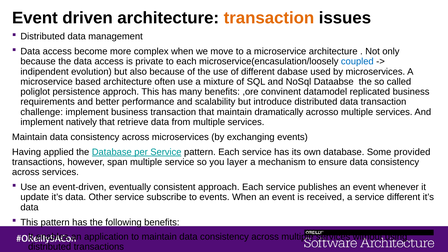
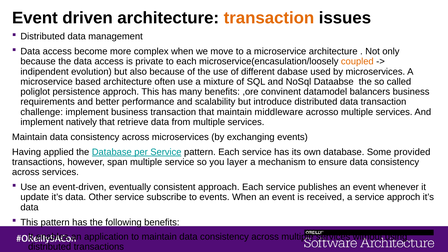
coupled colour: blue -> orange (357, 62)
replicated: replicated -> balancers (370, 92)
dramatically: dramatically -> middleware (279, 112)
service different: different -> approch (404, 197)
